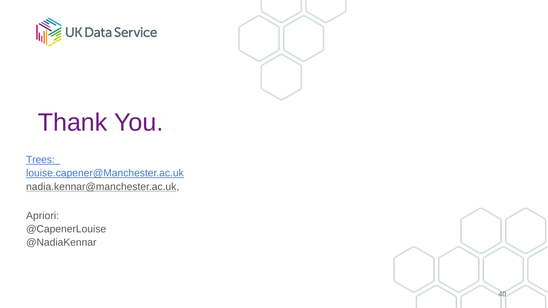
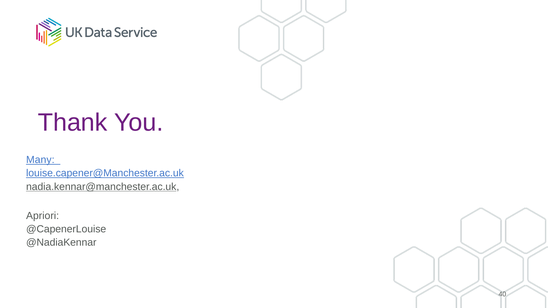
Trees: Trees -> Many (40, 160)
